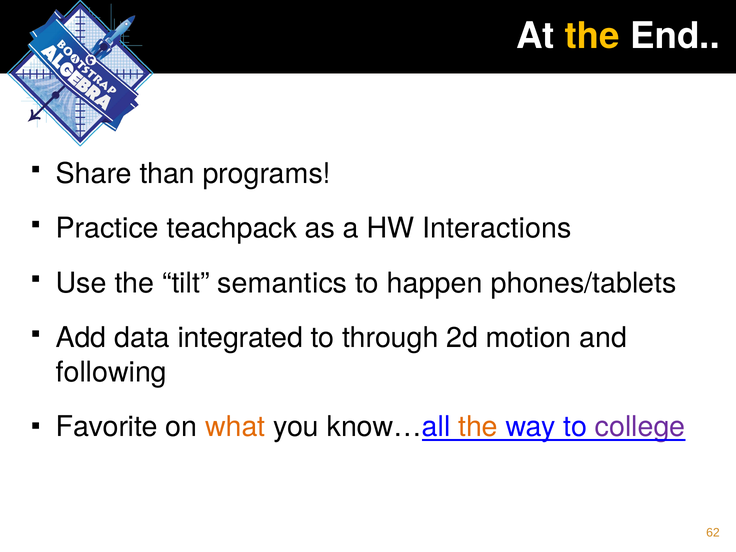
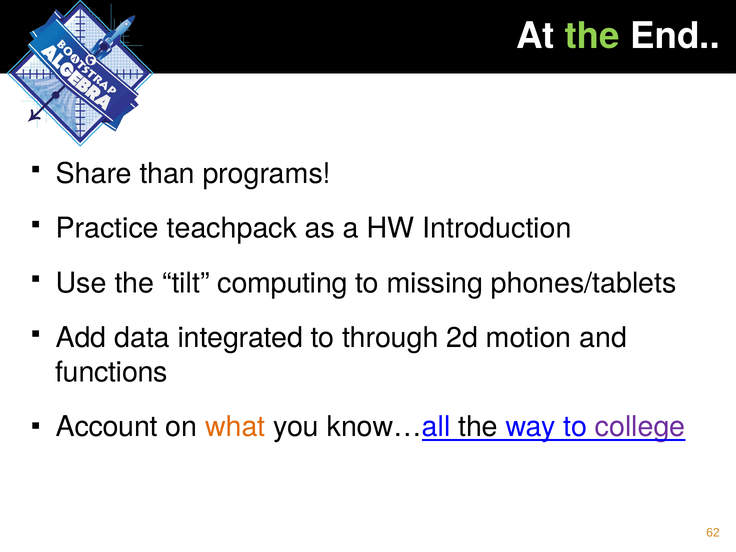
the colour: yellow -> light green (592, 36)
Interactions: Interactions -> Introduction (497, 228)
semantics: semantics -> computing (283, 283)
happen: happen -> missing (435, 283)
following: following -> functions (111, 372)
Favorite: Favorite -> Account (107, 427)
the colour: orange -> black (478, 427)
